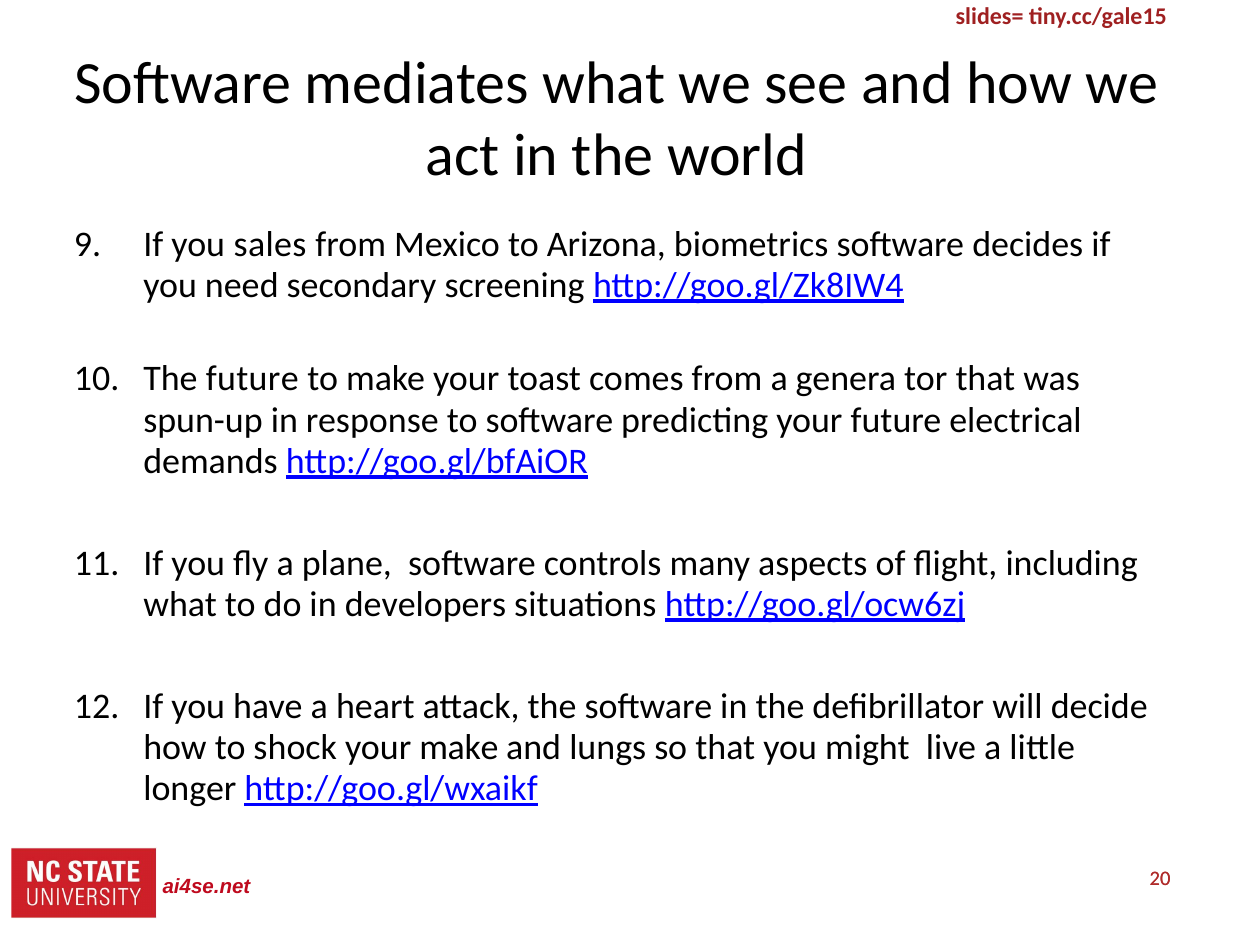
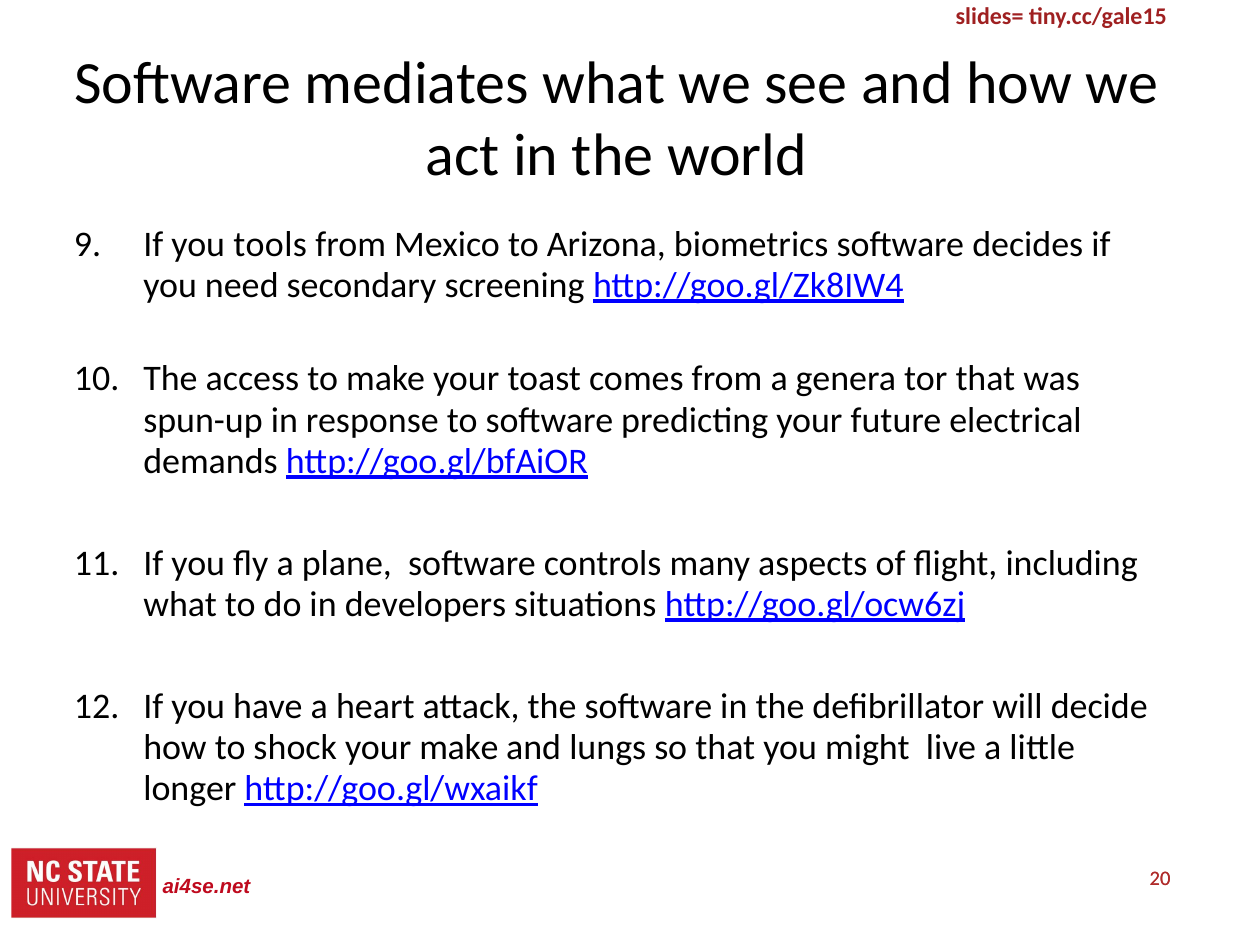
sales: sales -> tools (270, 244)
The future: future -> access (252, 379)
